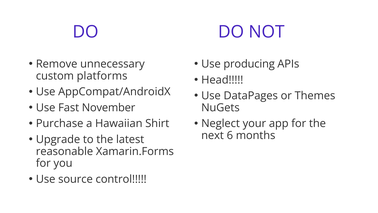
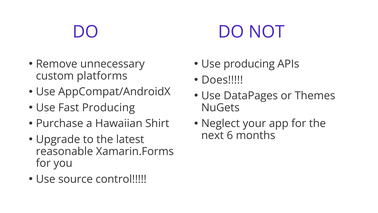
Head: Head -> Does (222, 80)
Fast November: November -> Producing (108, 108)
